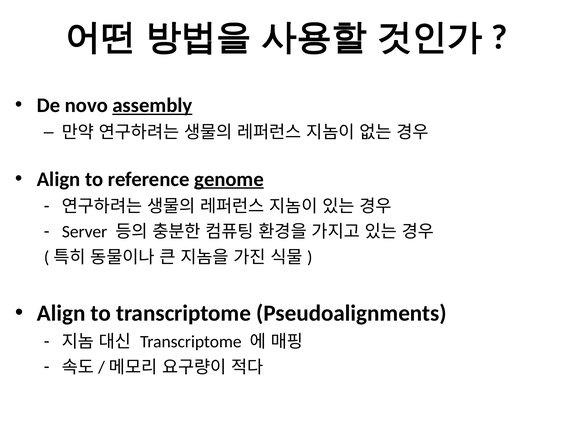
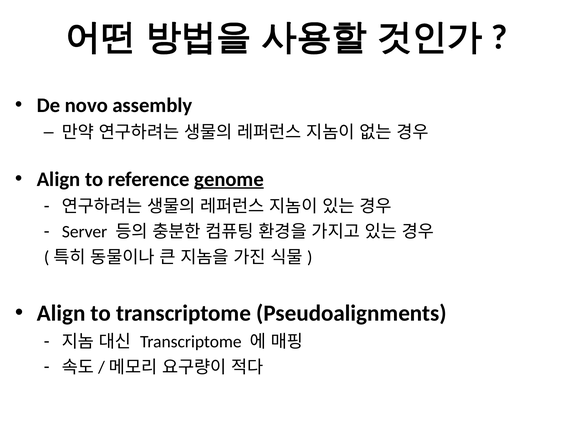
assembly underline: present -> none (152, 105)
